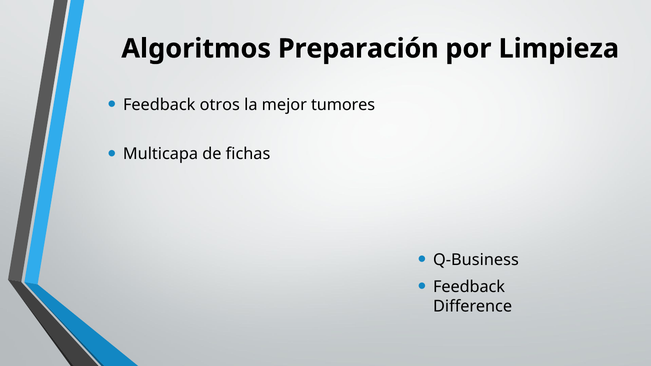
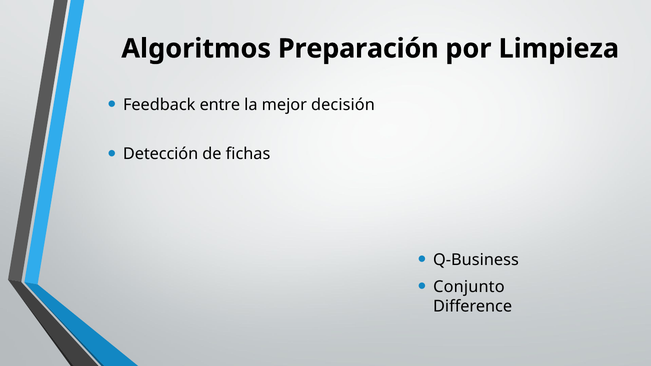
otros: otros -> entre (220, 105)
tumores: tumores -> decisión (343, 105)
Multicapa: Multicapa -> Detección (161, 154)
Feedback: Feedback -> Conjunto (469, 287)
